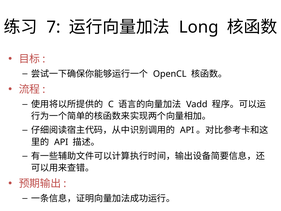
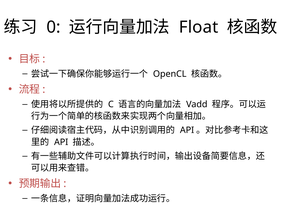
7: 7 -> 0 (54, 27)
Long: Long -> Float (199, 27)
